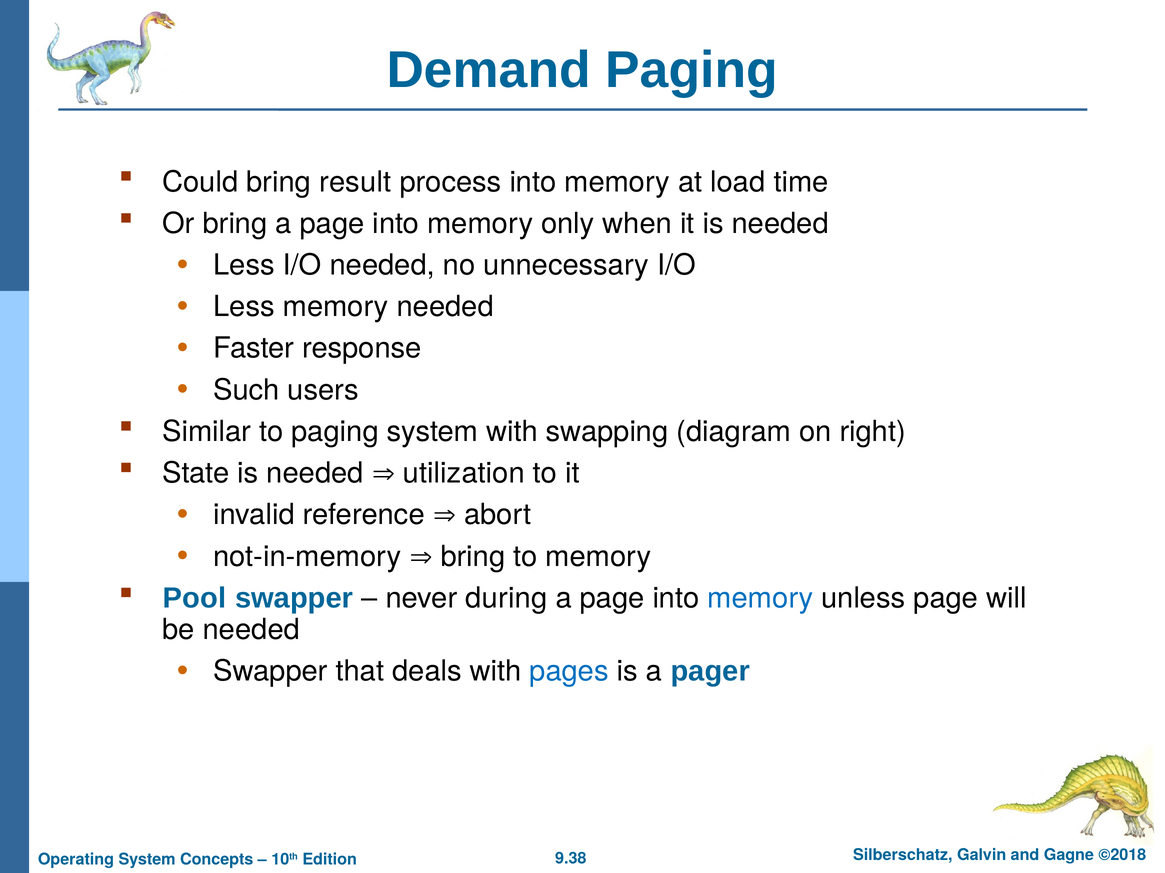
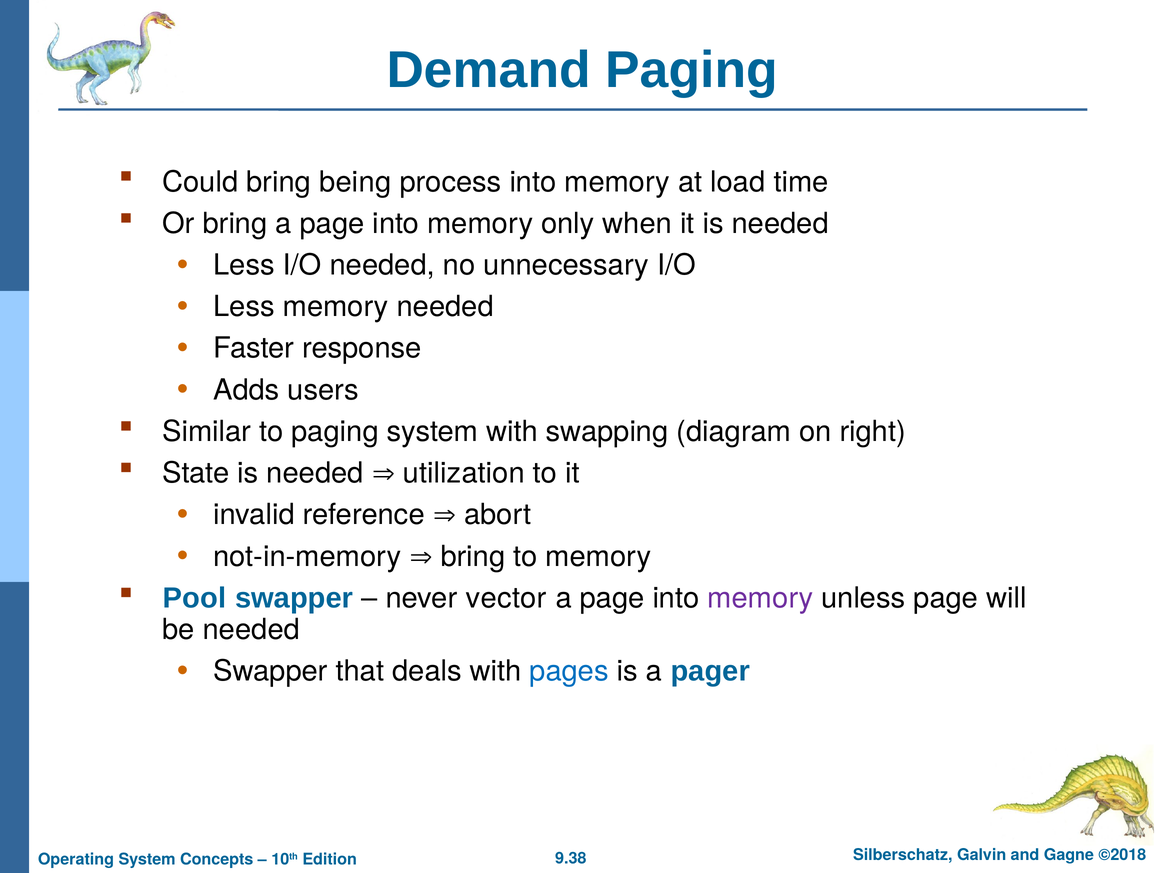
result: result -> being (355, 182)
Such: Such -> Adds (246, 390)
during: during -> vector (506, 599)
memory colour: blue -> purple (760, 599)
